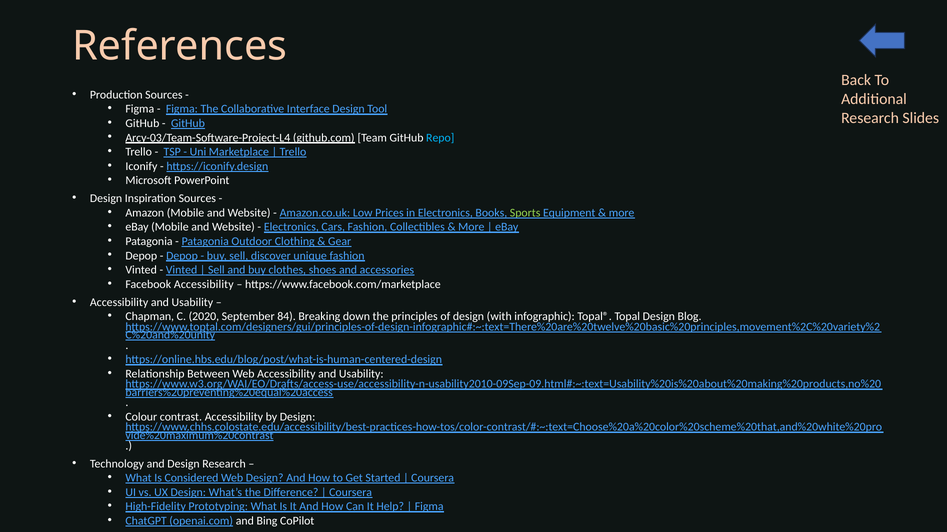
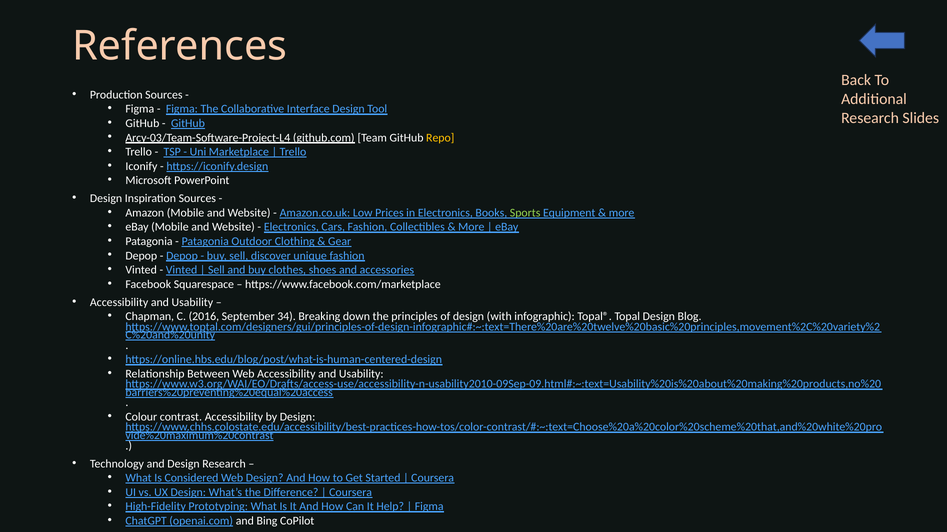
Repo colour: light blue -> yellow (440, 138)
Facebook Accessibility: Accessibility -> Squarespace (204, 284)
2020: 2020 -> 2016 (204, 317)
84: 84 -> 34 (287, 317)
